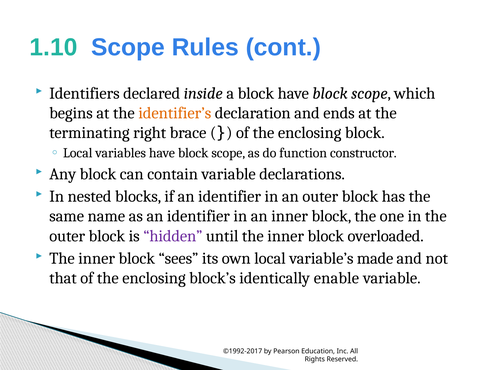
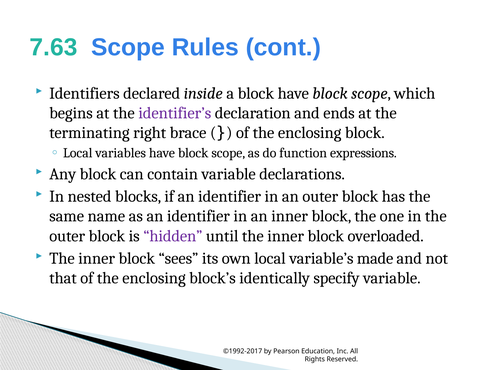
1.10: 1.10 -> 7.63 (53, 47)
identifier’s colour: orange -> purple (175, 113)
constructor: constructor -> expressions (363, 153)
enable: enable -> specify (337, 278)
